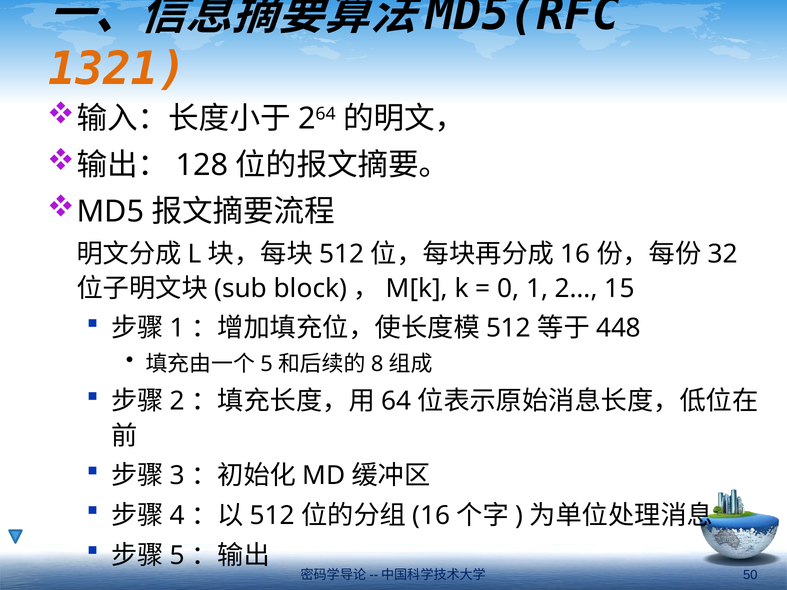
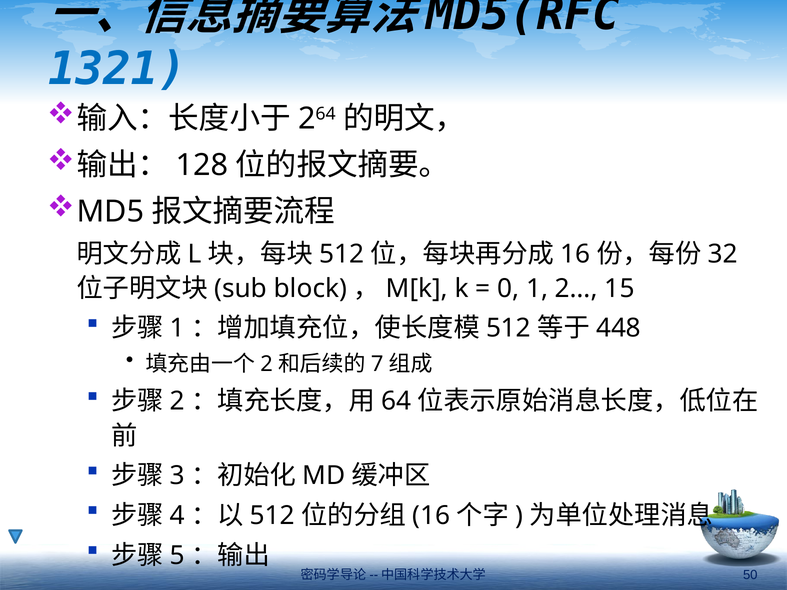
1321 colour: orange -> blue (117, 69)
5: 5 -> 2 (267, 364)
8: 8 -> 7 (377, 364)
